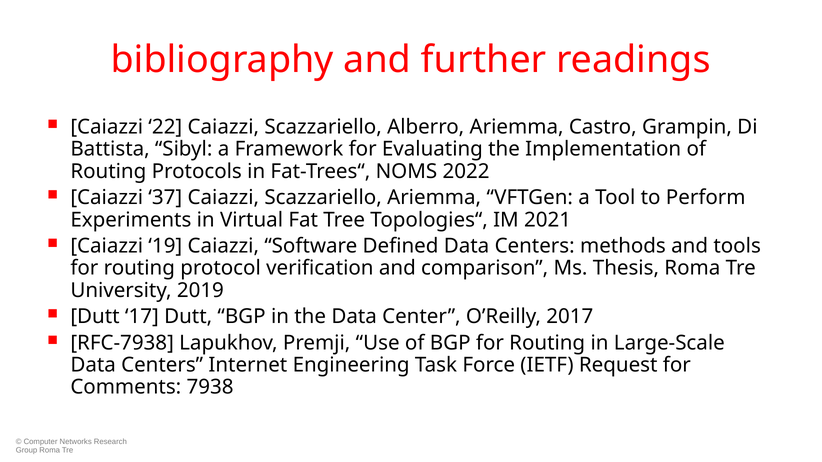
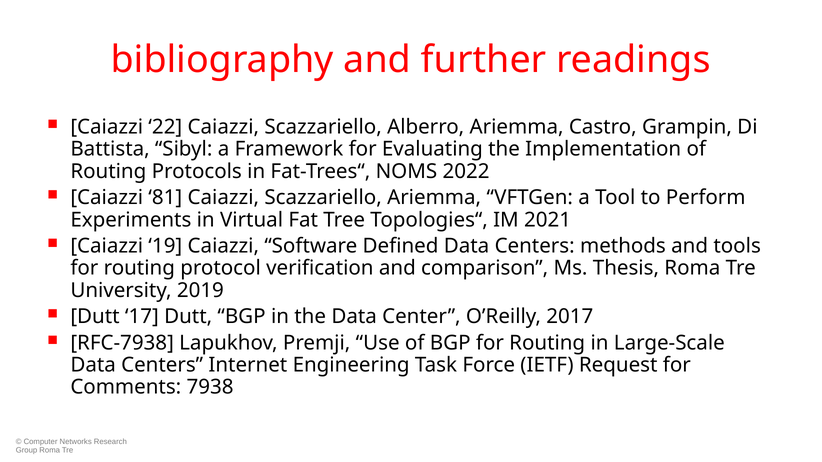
37: 37 -> 81 (165, 198)
